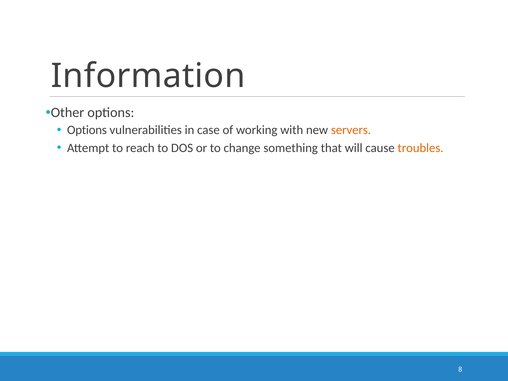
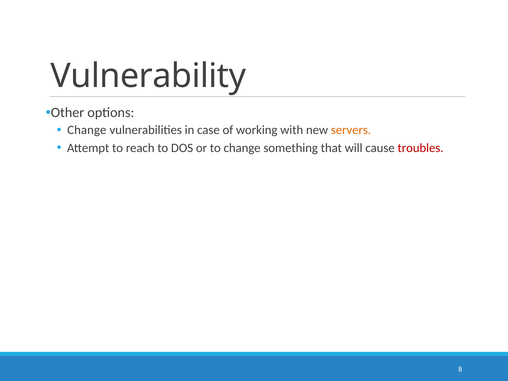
Information: Information -> Vulnerability (148, 76)
Options: Options -> Change (87, 130)
troubles colour: orange -> red (421, 148)
